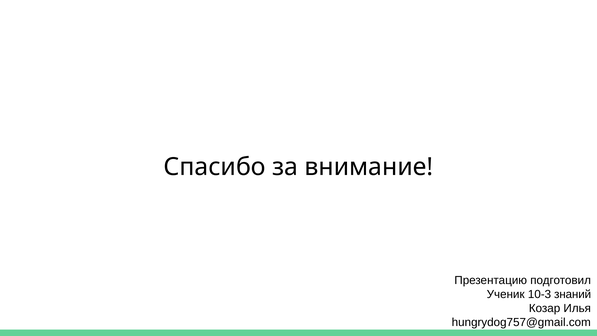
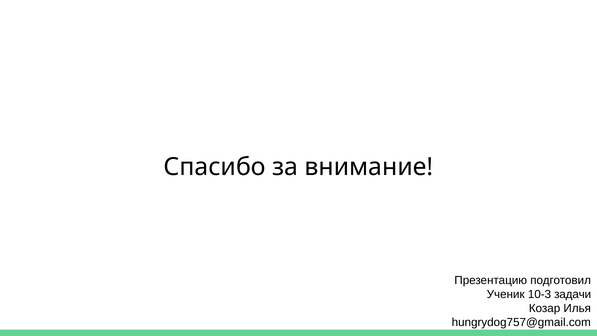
знаний: знаний -> задачи (573, 294)
